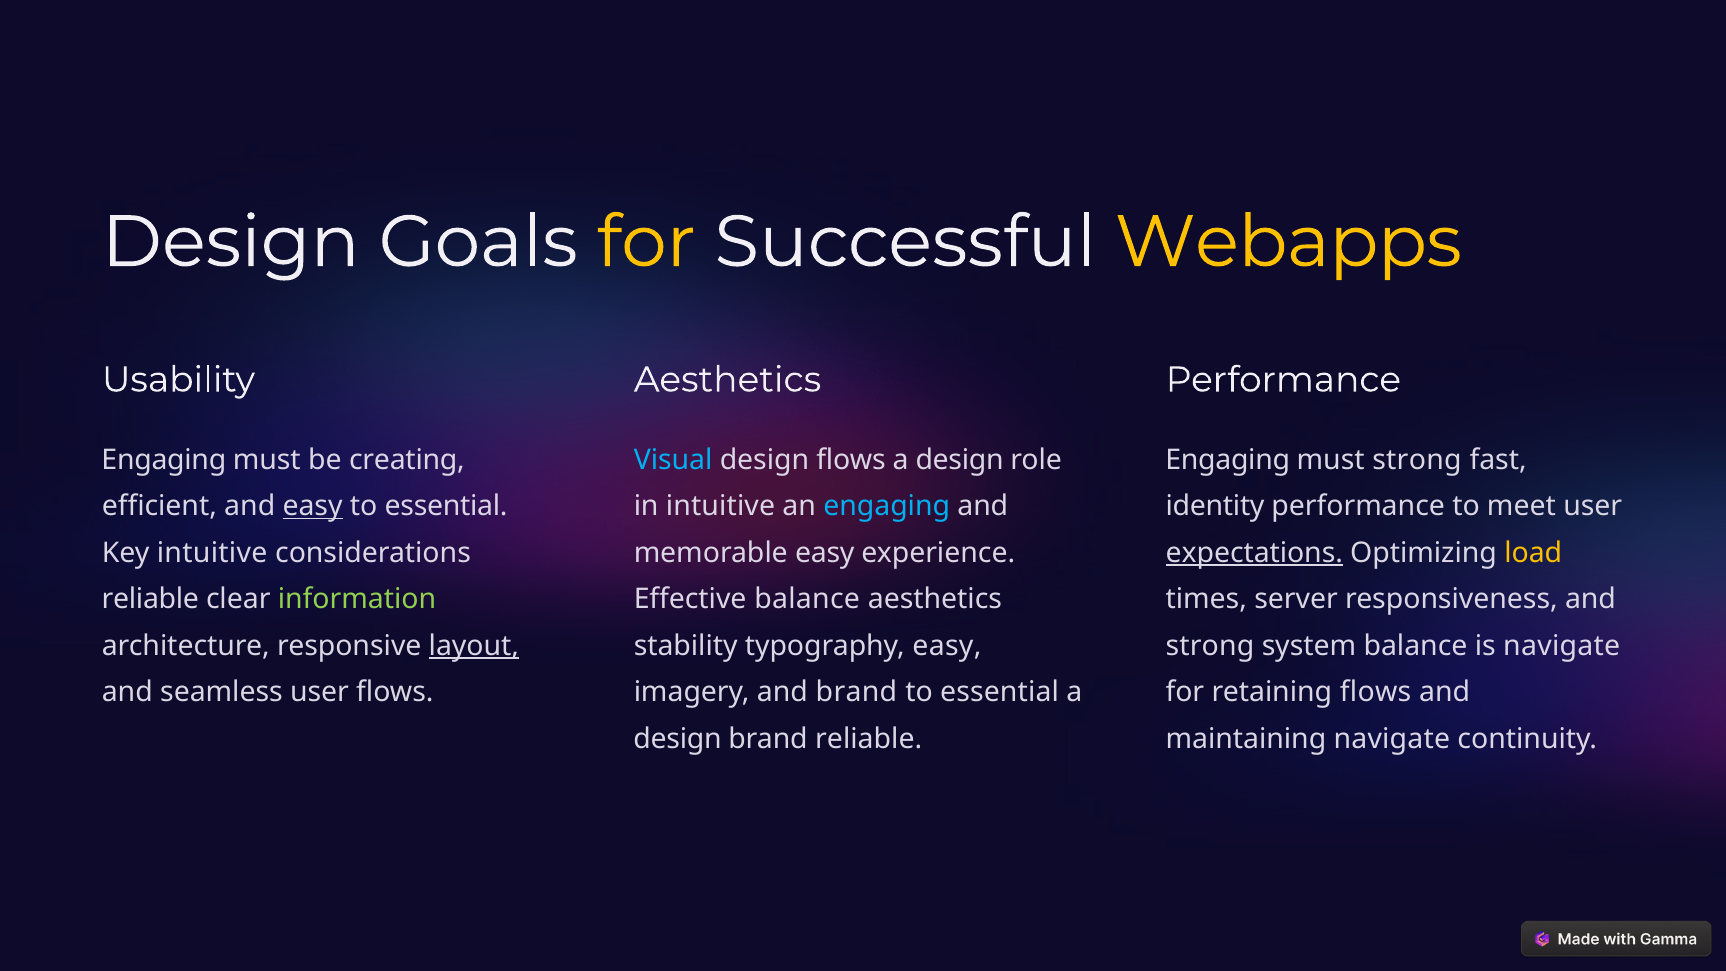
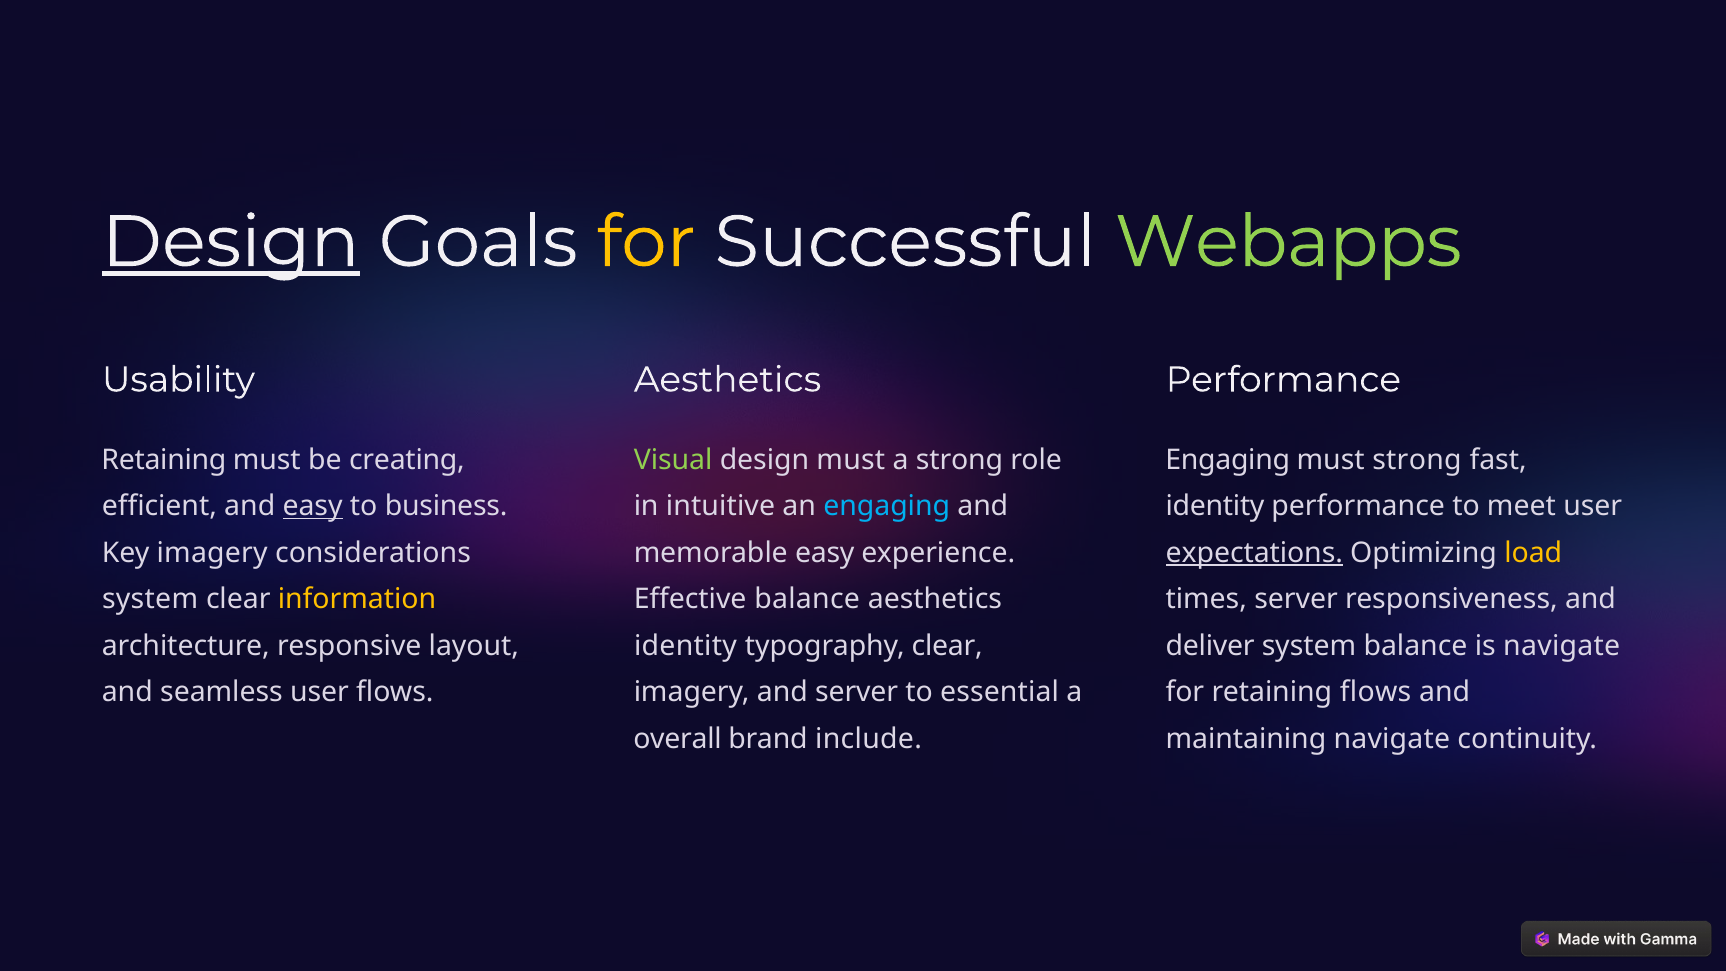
Design underline: none -> present (231, 242)
Webapps colour: yellow -> light green (1288, 242)
Engaging: Engaging -> Retaining (164, 460)
Visual colour: light blue -> light green (673, 460)
design flows: flows -> must (851, 460)
design: design -> strong (960, 460)
essential: essential -> business (446, 506)
Key intuitive: intuitive -> imagery (212, 553)
reliable: reliable -> system (150, 599)
information colour: light green -> yellow (357, 599)
layout underline: present -> none (474, 646)
stability: stability -> identity (685, 646)
typography easy: easy -> clear (947, 646)
strong: strong -> deliver (1210, 646)
and brand: brand -> server (857, 692)
design: design -> overall (678, 739)
brand reliable: reliable -> include (869, 739)
